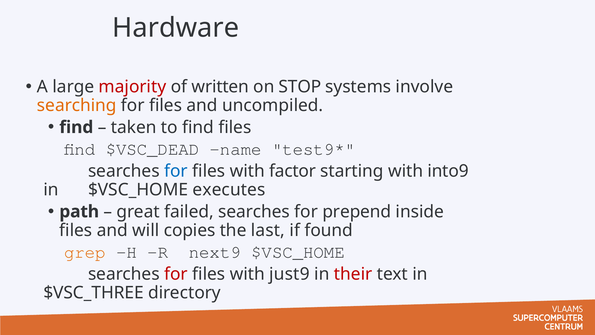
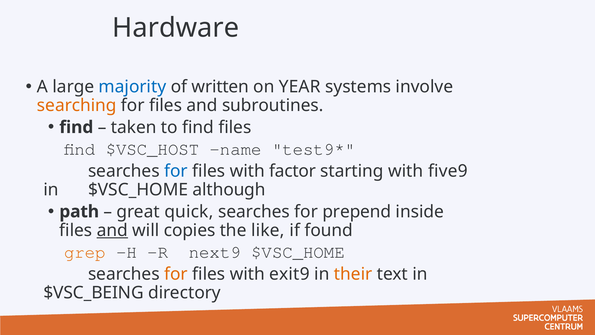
majority colour: red -> blue (132, 87)
STOP: STOP -> YEAR (300, 87)
uncompiled: uncompiled -> subroutines (273, 105)
$VSC_DEAD: $VSC_DEAD -> $VSC_HOST (152, 149)
into9: into9 -> five9 (448, 171)
executes: executes -> although (229, 190)
failed: failed -> quick (189, 211)
and underline: none -> present (112, 230)
last: last -> like (268, 230)
for colour: red -> orange (176, 274)
just9: just9 -> exit9 (289, 274)
their colour: red -> orange (353, 274)
$VSC_THREE: $VSC_THREE -> $VSC_BEING (94, 293)
